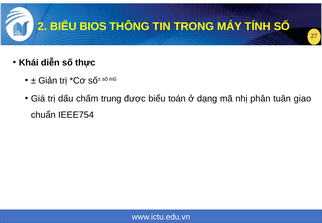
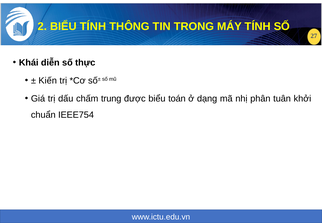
BIỂU BIOS: BIOS -> TÍNH (93, 26)
Giản: Giản -> Kiến (48, 80)
giao: giao -> khởi (302, 98)
